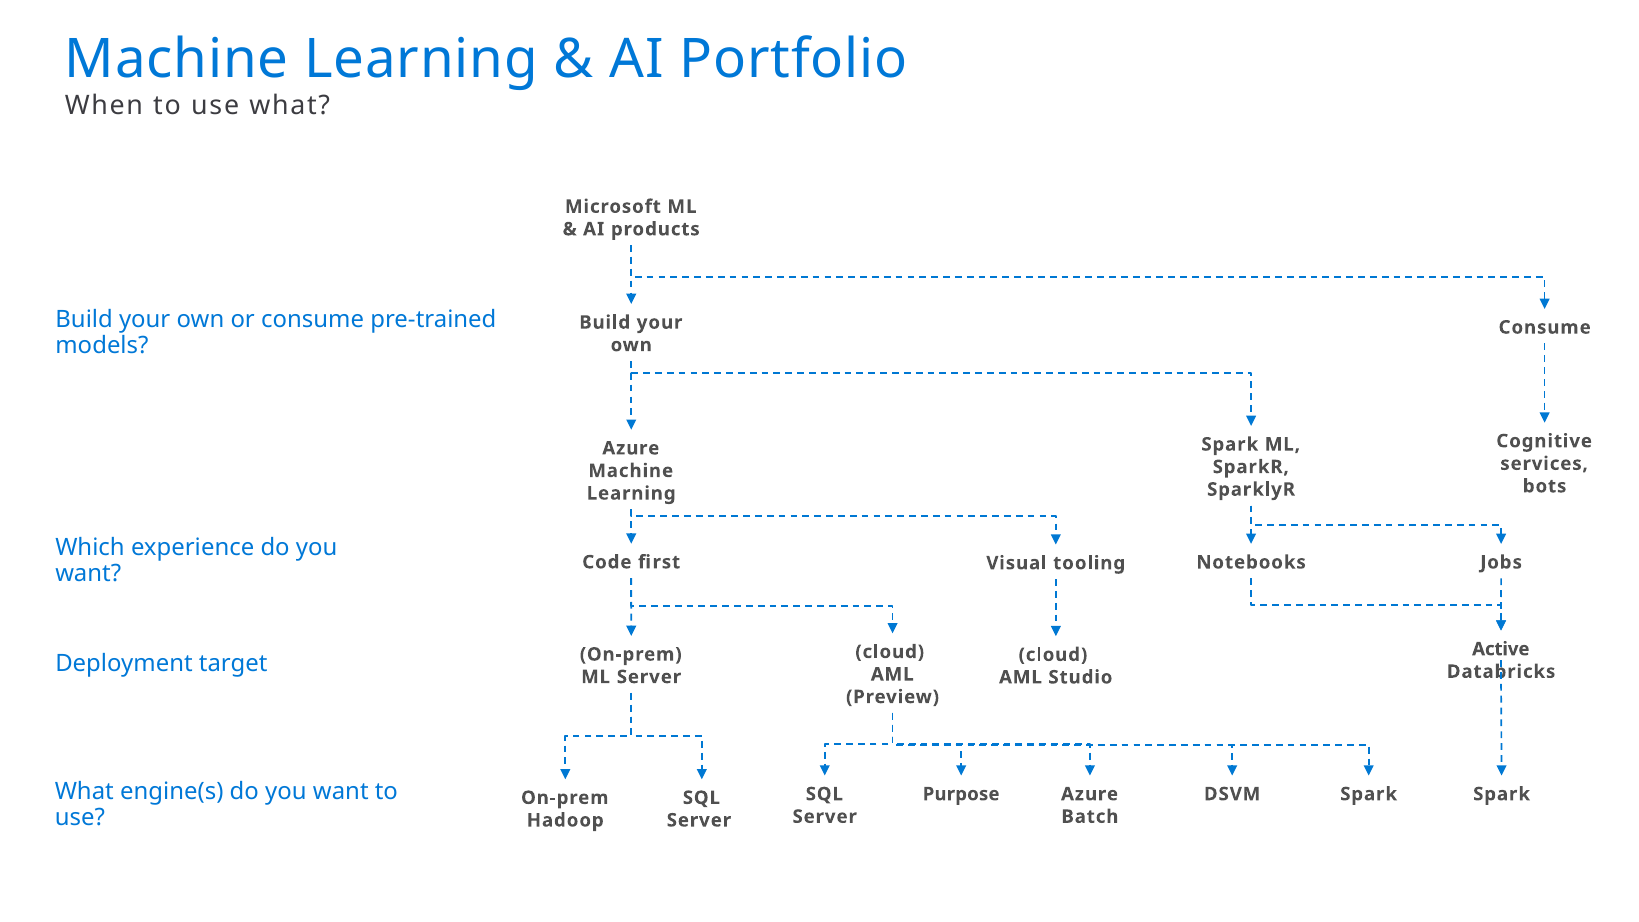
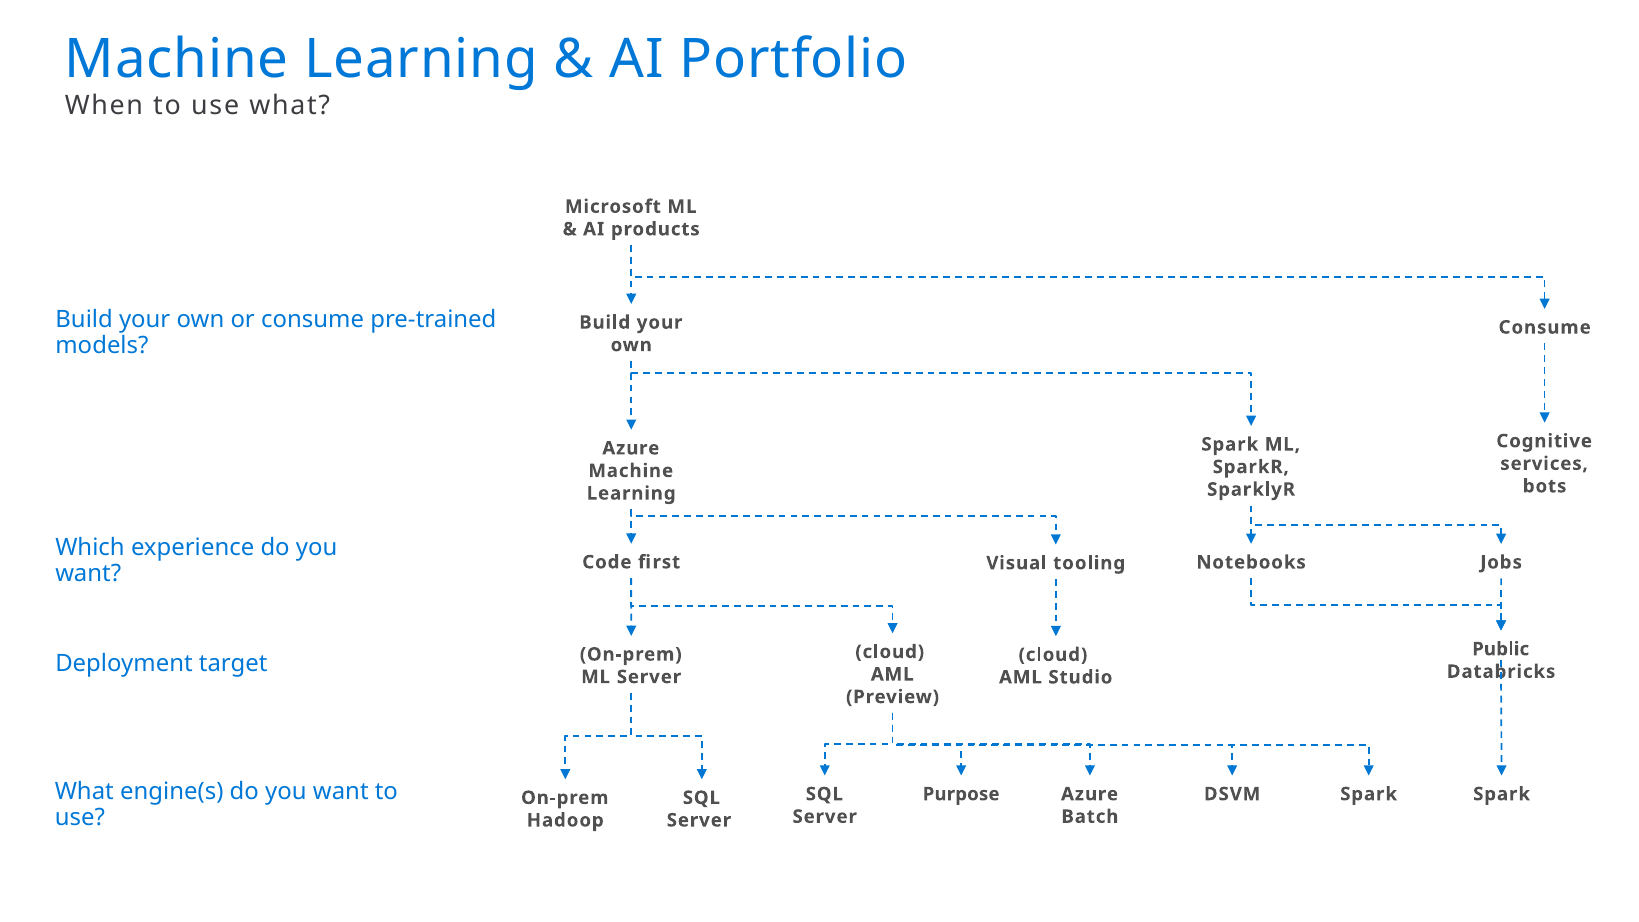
Active: Active -> Public (1501, 649)
